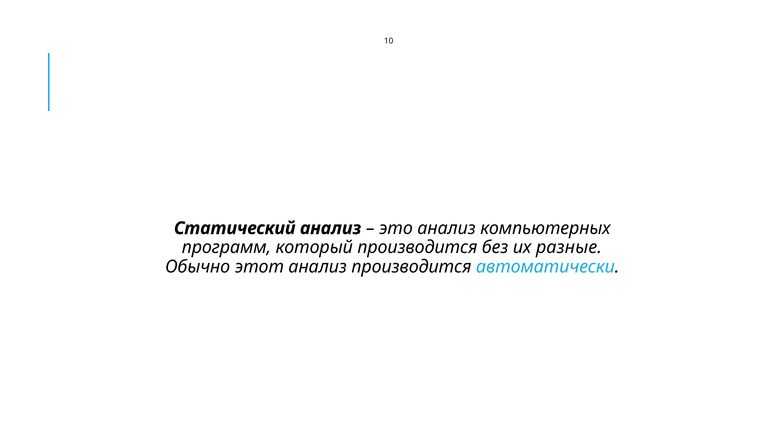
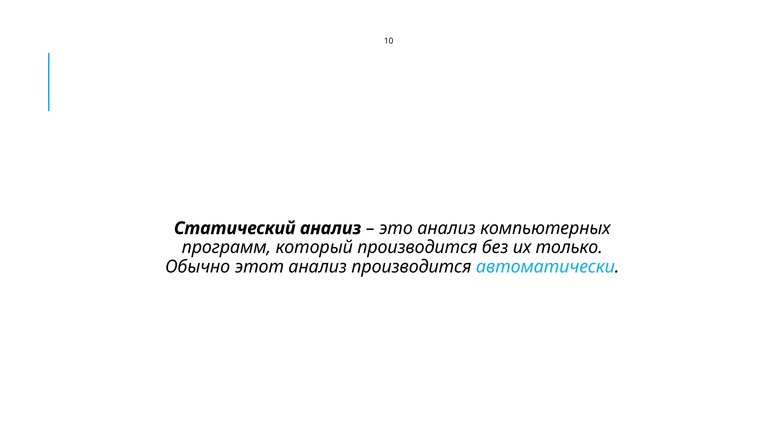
разные: разные -> только (569, 247)
